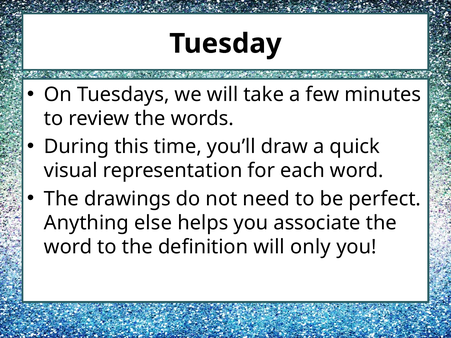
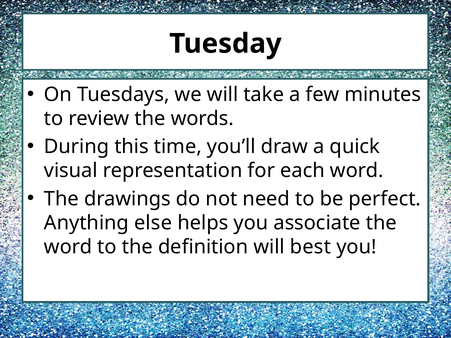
only: only -> best (310, 247)
